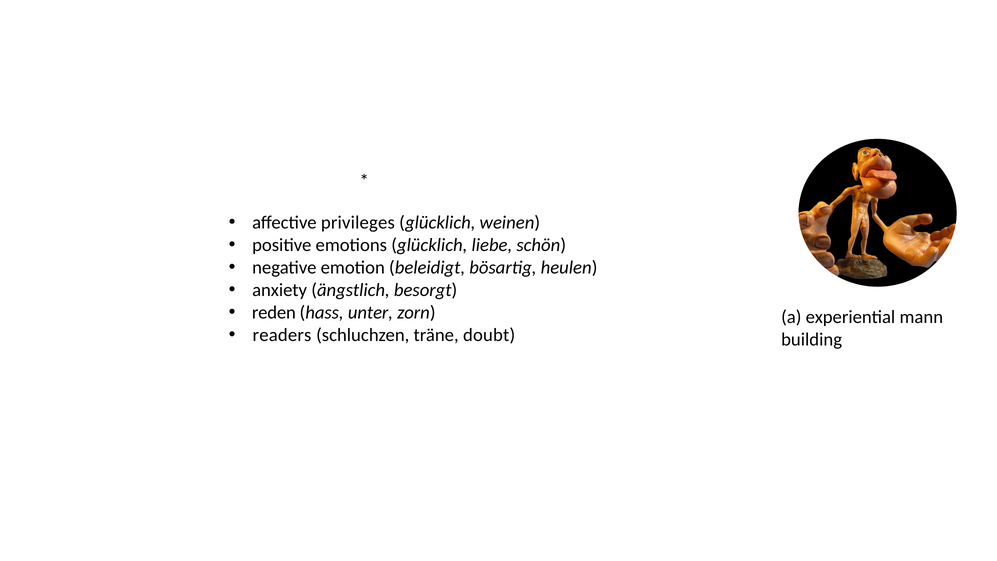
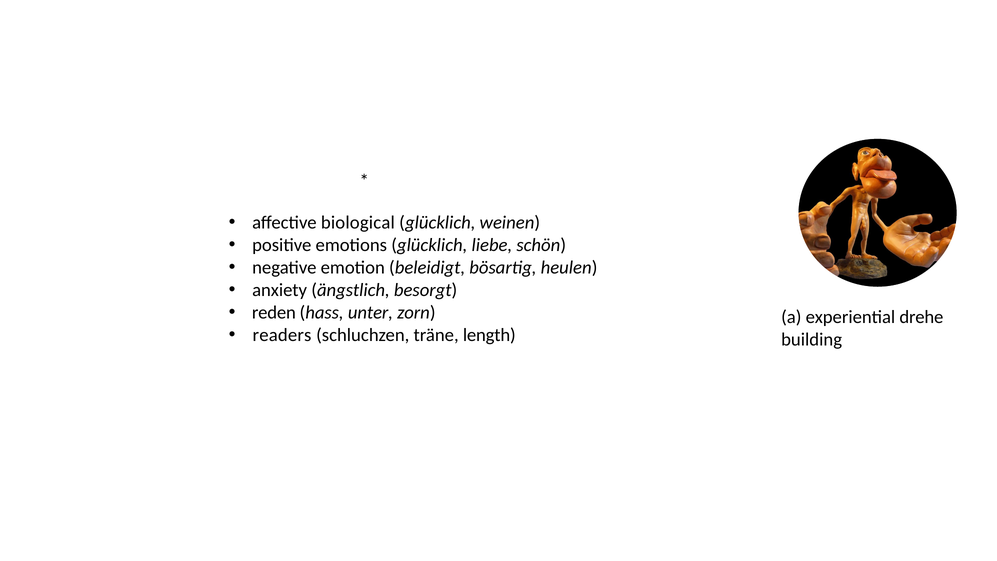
privileges: privileges -> biological (358, 223)
mann: mann -> drehe (921, 317)
doubt: doubt -> length (489, 335)
